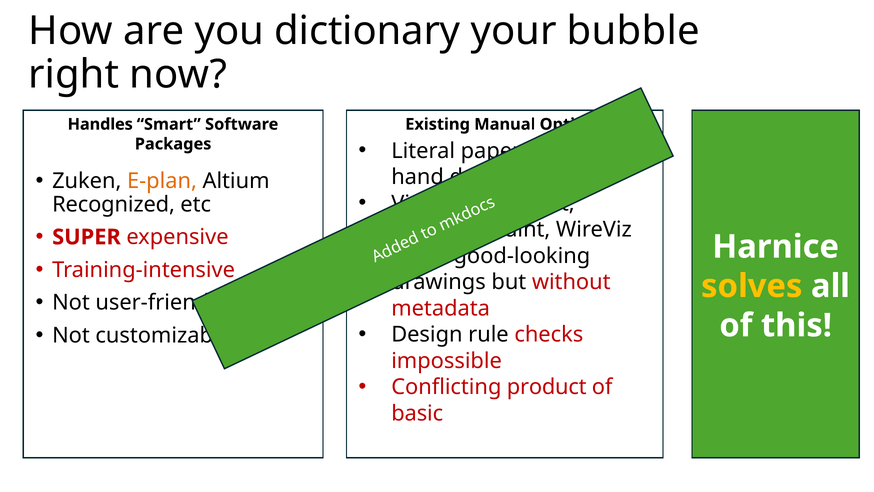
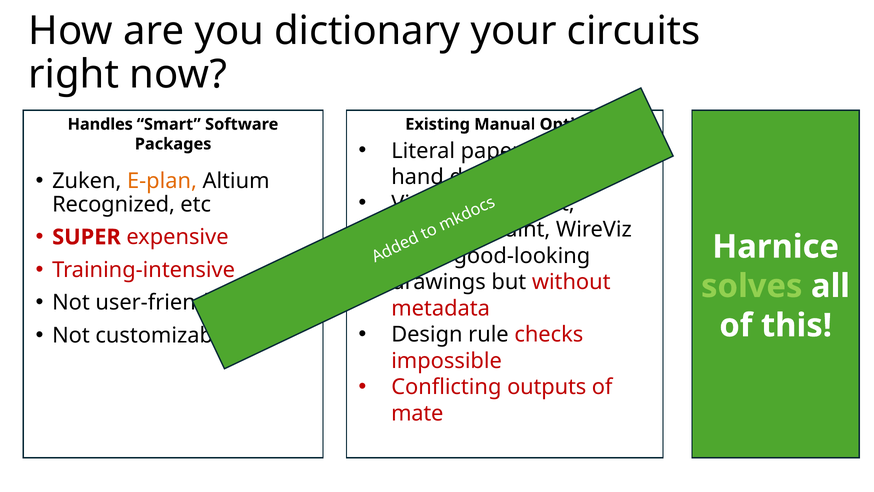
bubble: bubble -> circuits (634, 31)
solves colour: yellow -> light green (752, 286)
product: product -> outputs (547, 387)
basic: basic -> mate (417, 413)
